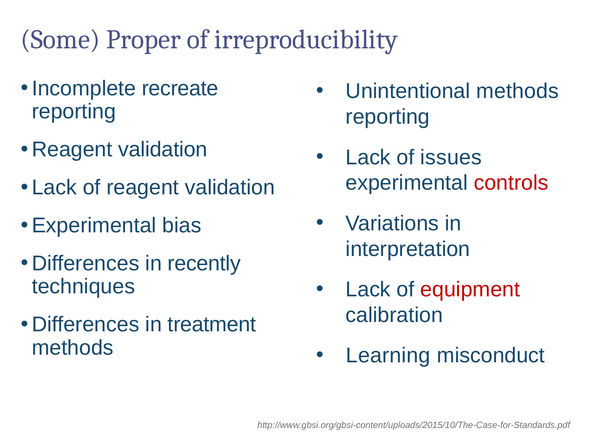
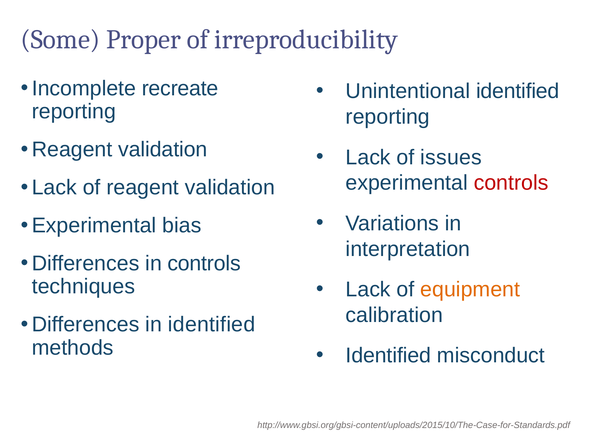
Unintentional methods: methods -> identified (518, 91)
in recently: recently -> controls (204, 263)
equipment colour: red -> orange (470, 289)
in treatment: treatment -> identified (212, 324)
Learning: Learning -> Identified (388, 355)
